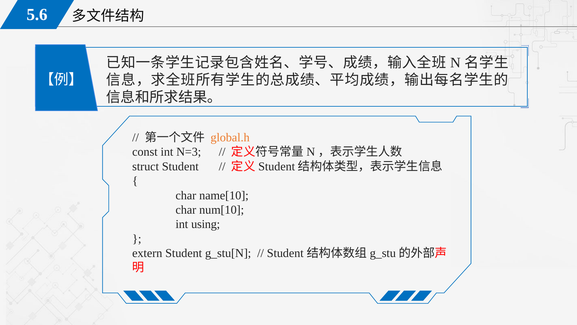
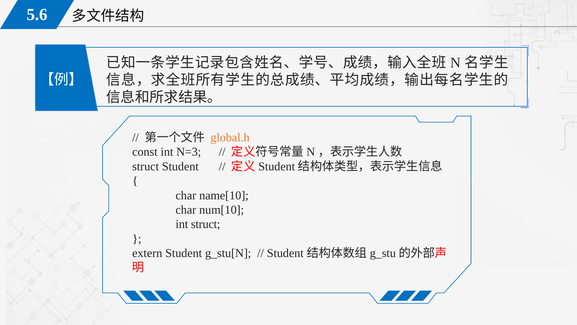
int using: using -> struct (206, 224)
